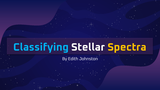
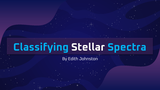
Spectra colour: yellow -> light blue (127, 47)
